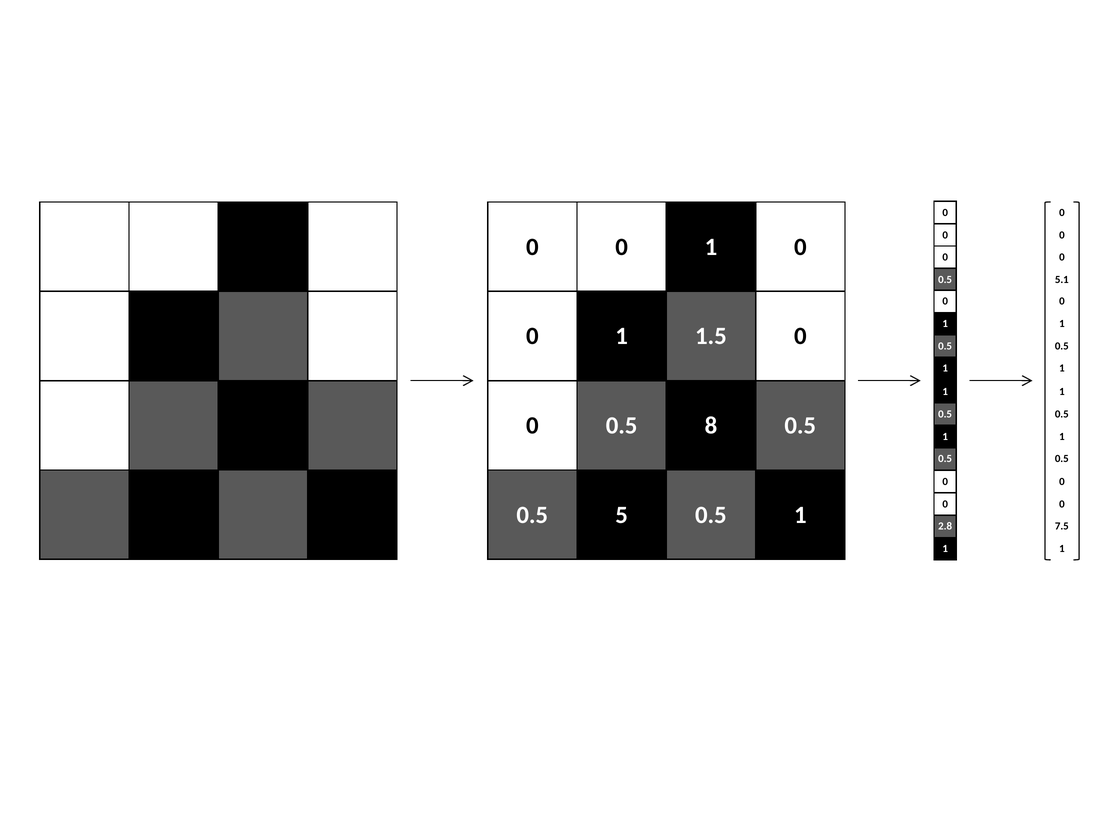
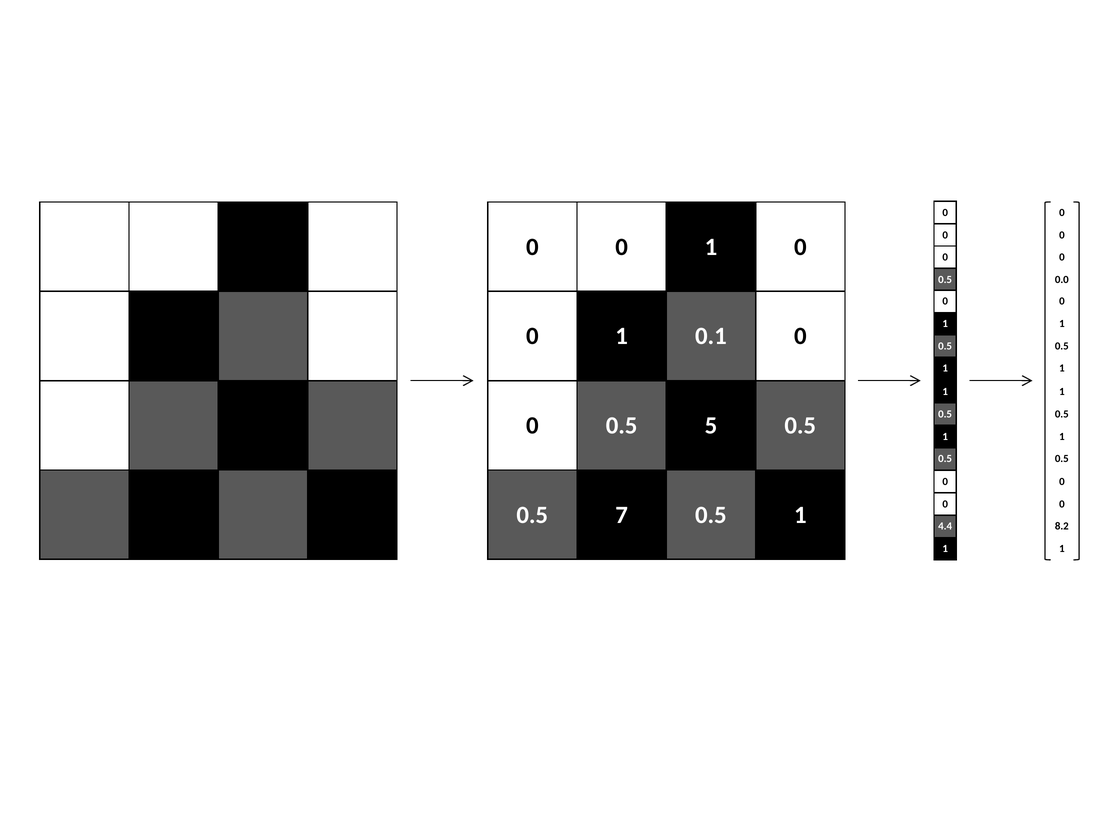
5.1: 5.1 -> 0.0 (1062, 280)
1.5: 1.5 -> 0.1 (711, 336)
8: 8 -> 5 (711, 426)
5: 5 -> 7 (622, 515)
2.8: 2.8 -> 4.4 (945, 526)
7.5: 7.5 -> 8.2 (1062, 526)
